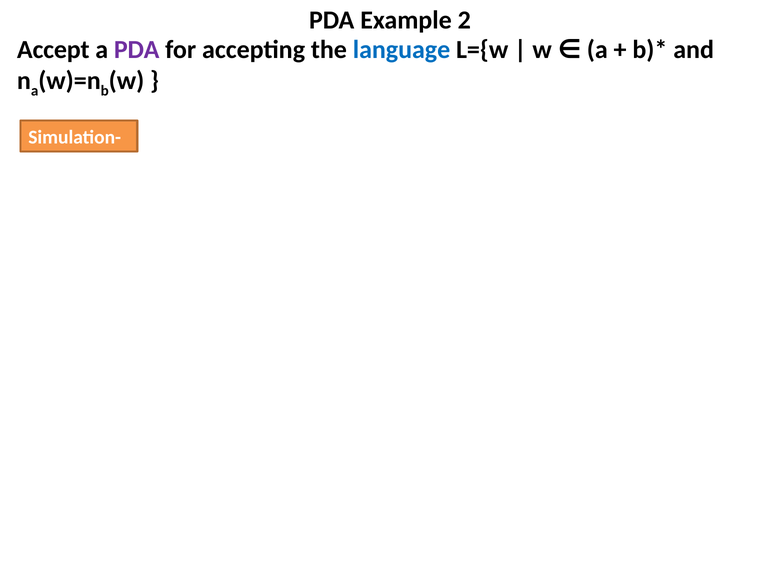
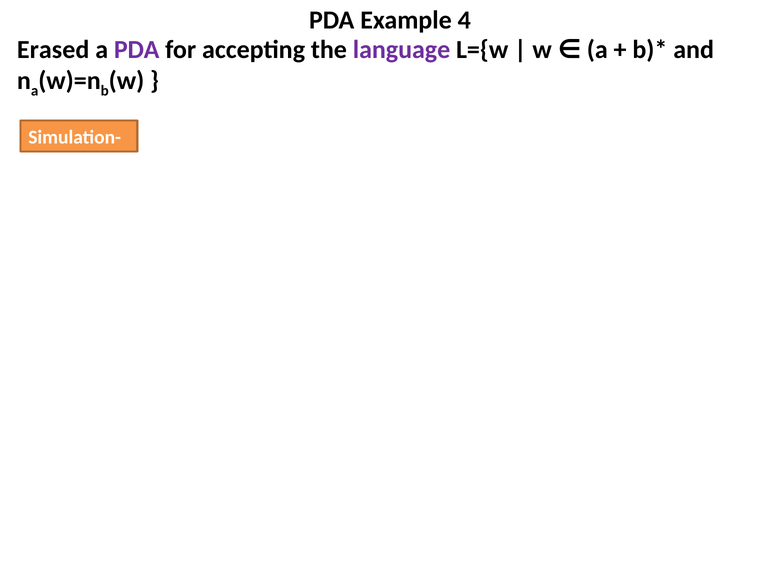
2: 2 -> 4 (464, 20)
Accept: Accept -> Erased (53, 50)
language colour: blue -> purple (402, 50)
